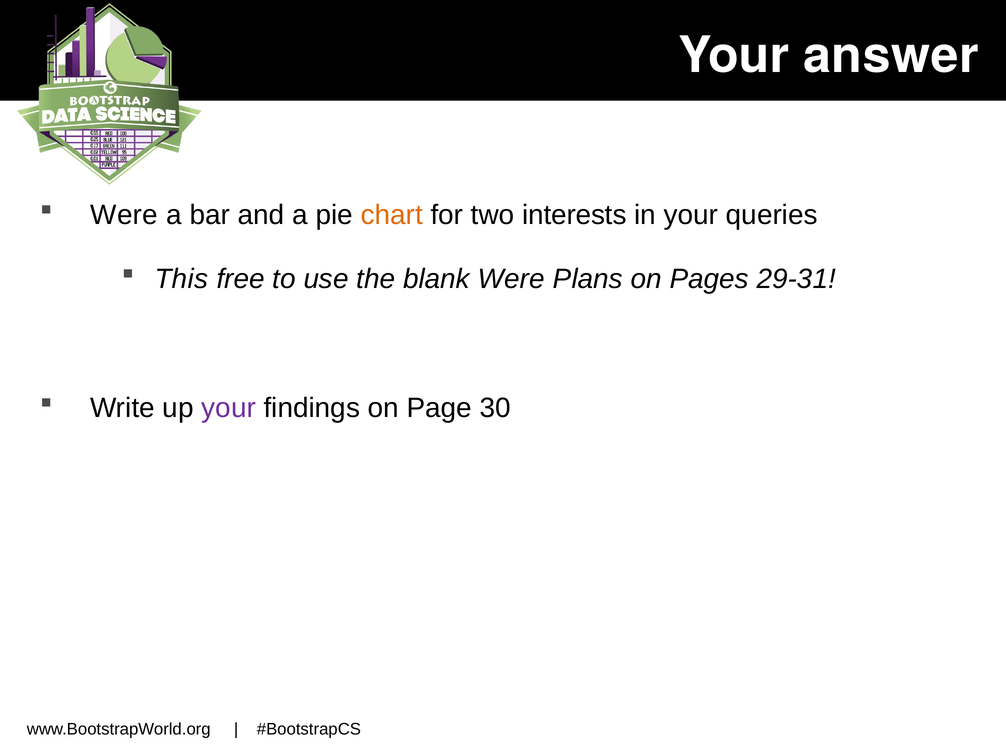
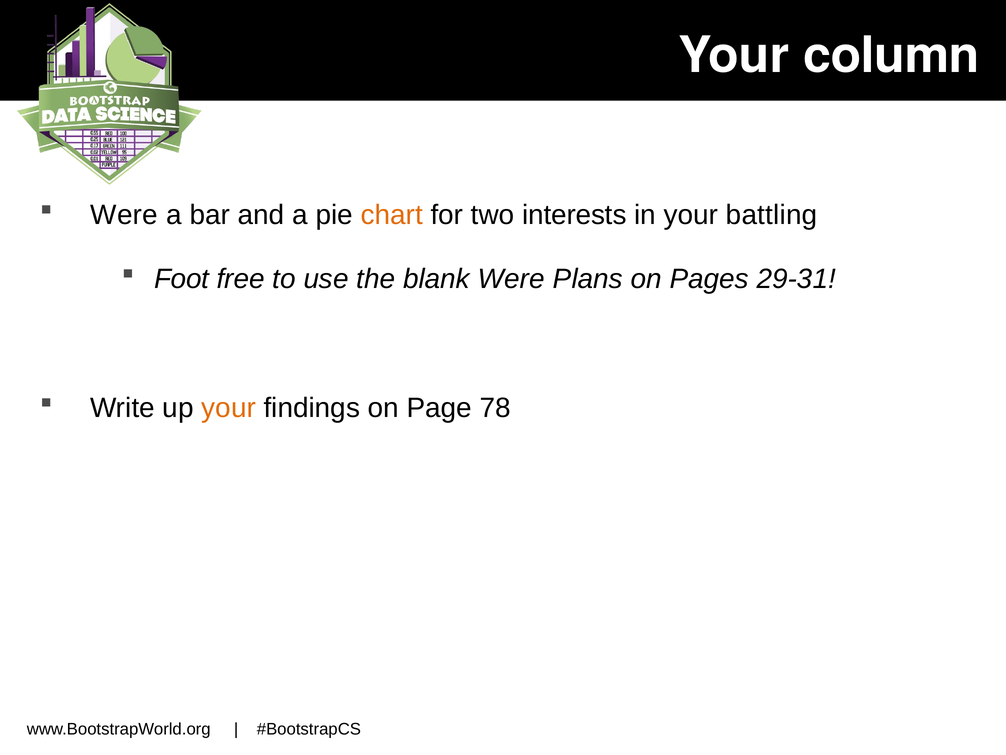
answer: answer -> column (891, 55)
queries: queries -> battling (772, 215)
This: This -> Foot (182, 279)
your colour: purple -> orange (229, 408)
30: 30 -> 78 (495, 408)
